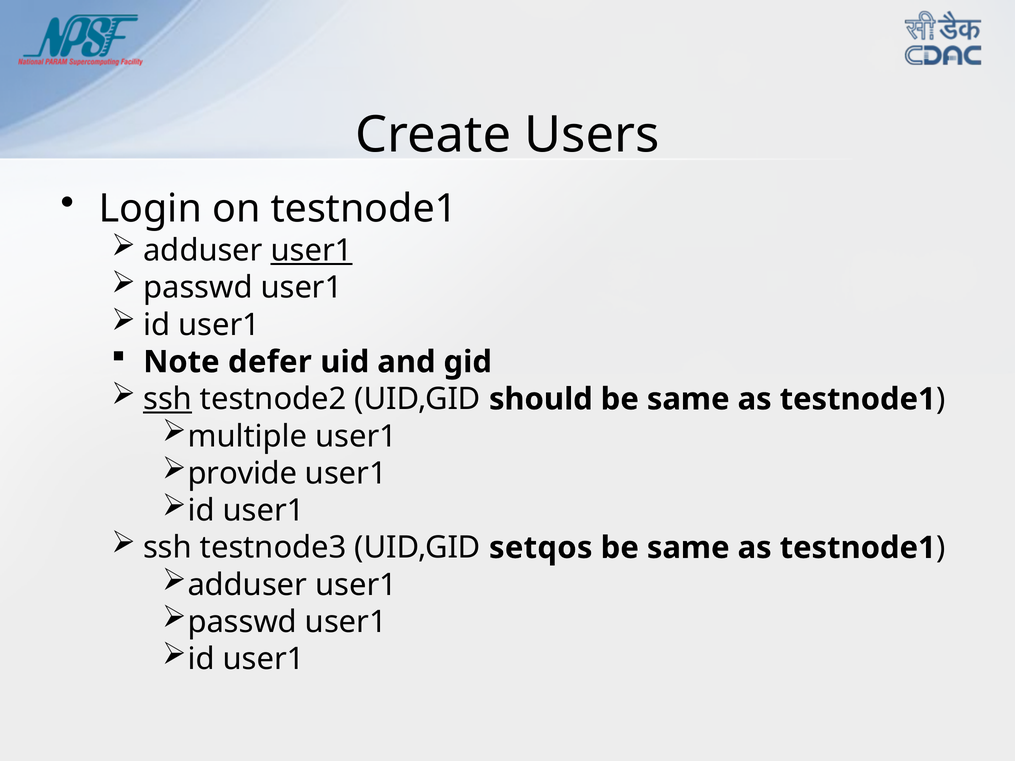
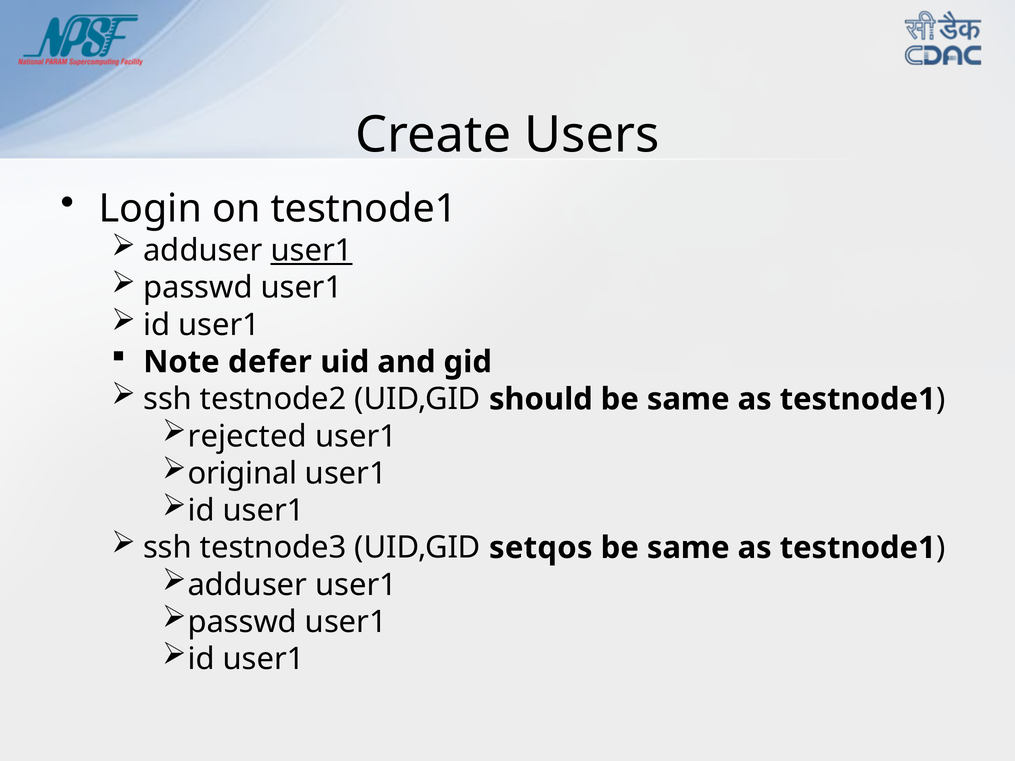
ssh underline: present -> none (168, 399)
multiple: multiple -> rejected (247, 436)
provide: provide -> original (242, 474)
